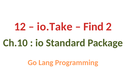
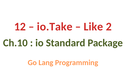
Find: Find -> Like (93, 27)
